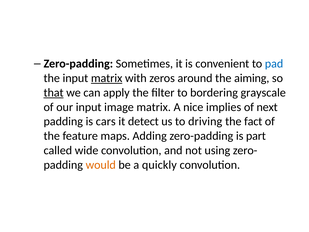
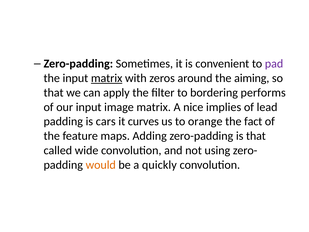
pad colour: blue -> purple (274, 64)
that underline: present -> none (54, 93)
grayscale: grayscale -> performs (263, 93)
next: next -> lead (267, 107)
detect: detect -> curves (143, 121)
driving: driving -> orange (205, 121)
is part: part -> that (256, 136)
